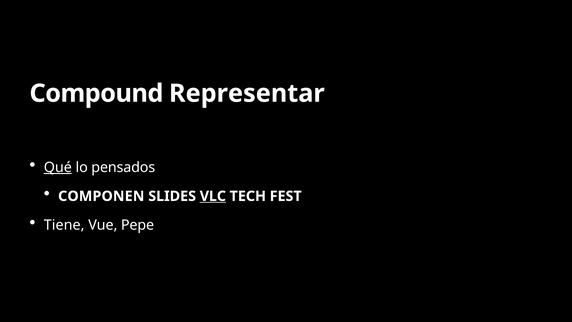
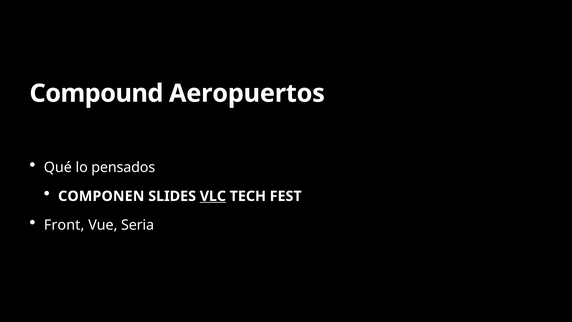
Representar: Representar -> Aeropuertos (247, 93)
Qué underline: present -> none (58, 167)
Tiene: Tiene -> Front (64, 225)
Pepe: Pepe -> Seria (138, 225)
